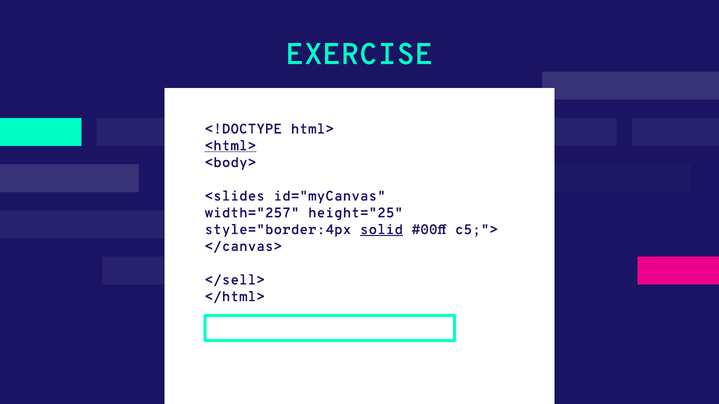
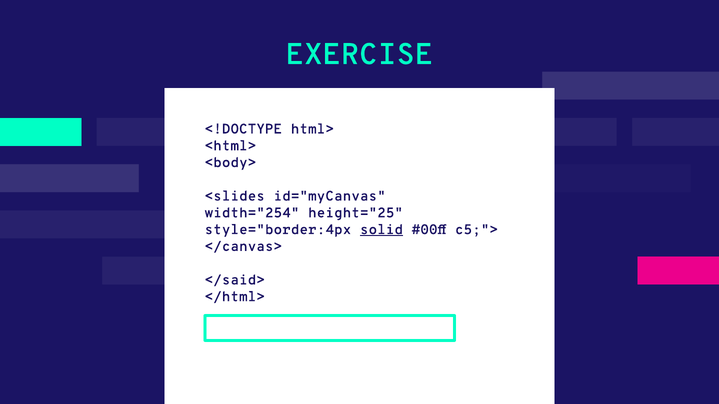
<html> underline: present -> none (230, 146)
width="257: width="257 -> width="254 (252, 213)
</sell>: </sell> -> </said> (235, 280)
